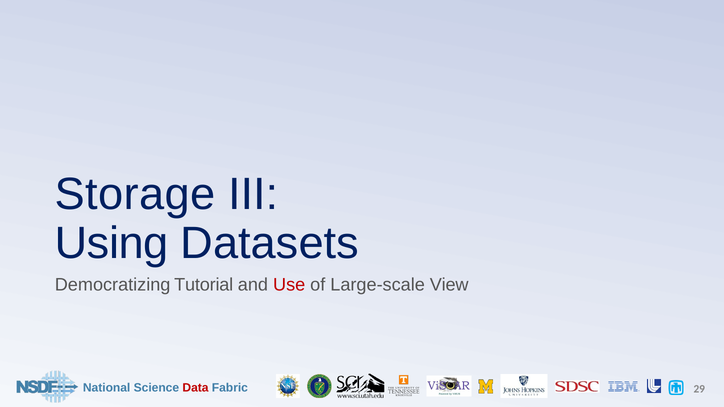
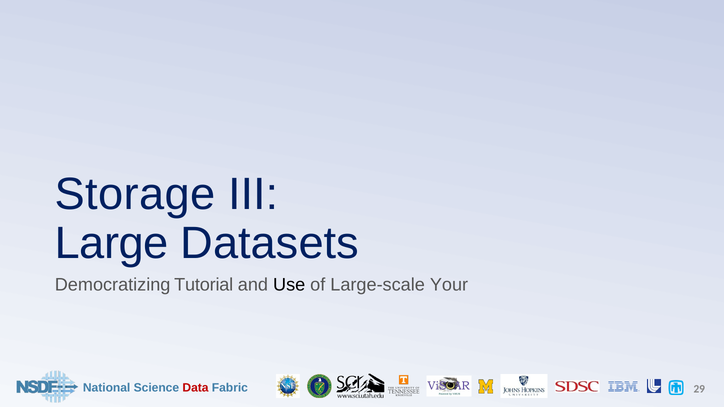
Using: Using -> Large (112, 243)
Use colour: red -> black (289, 285)
View: View -> Your (449, 285)
